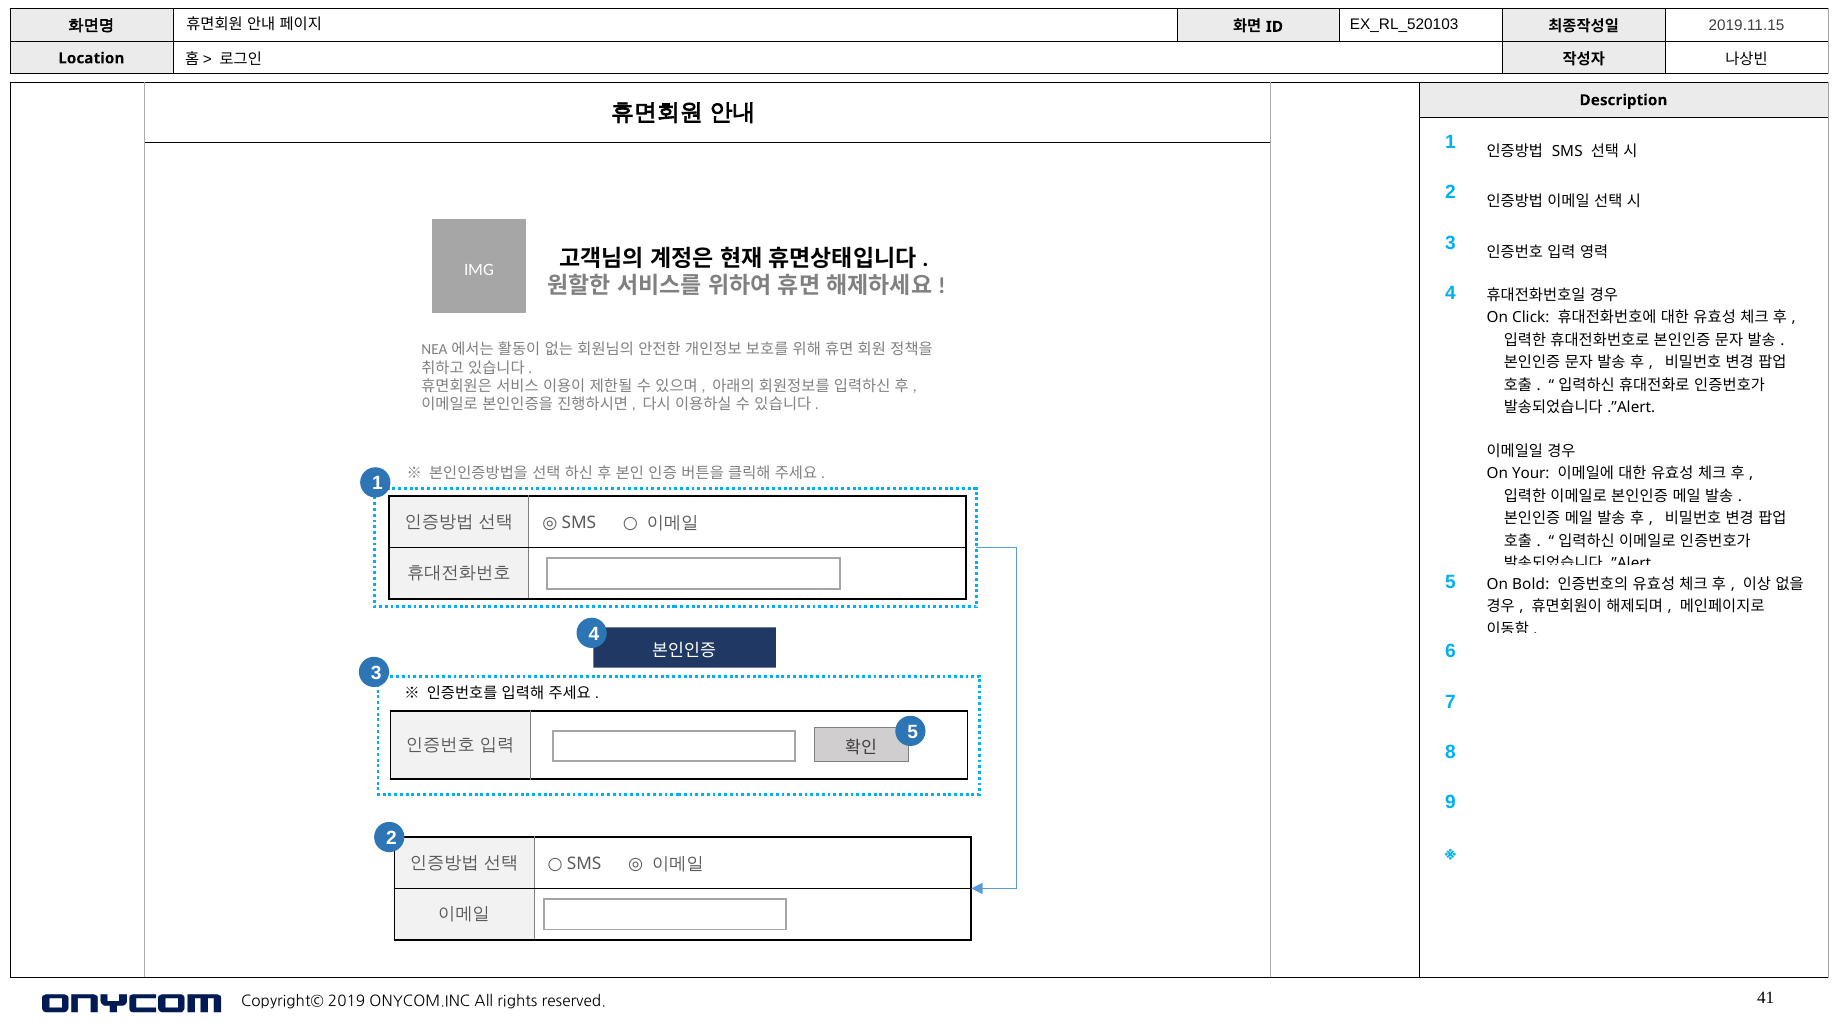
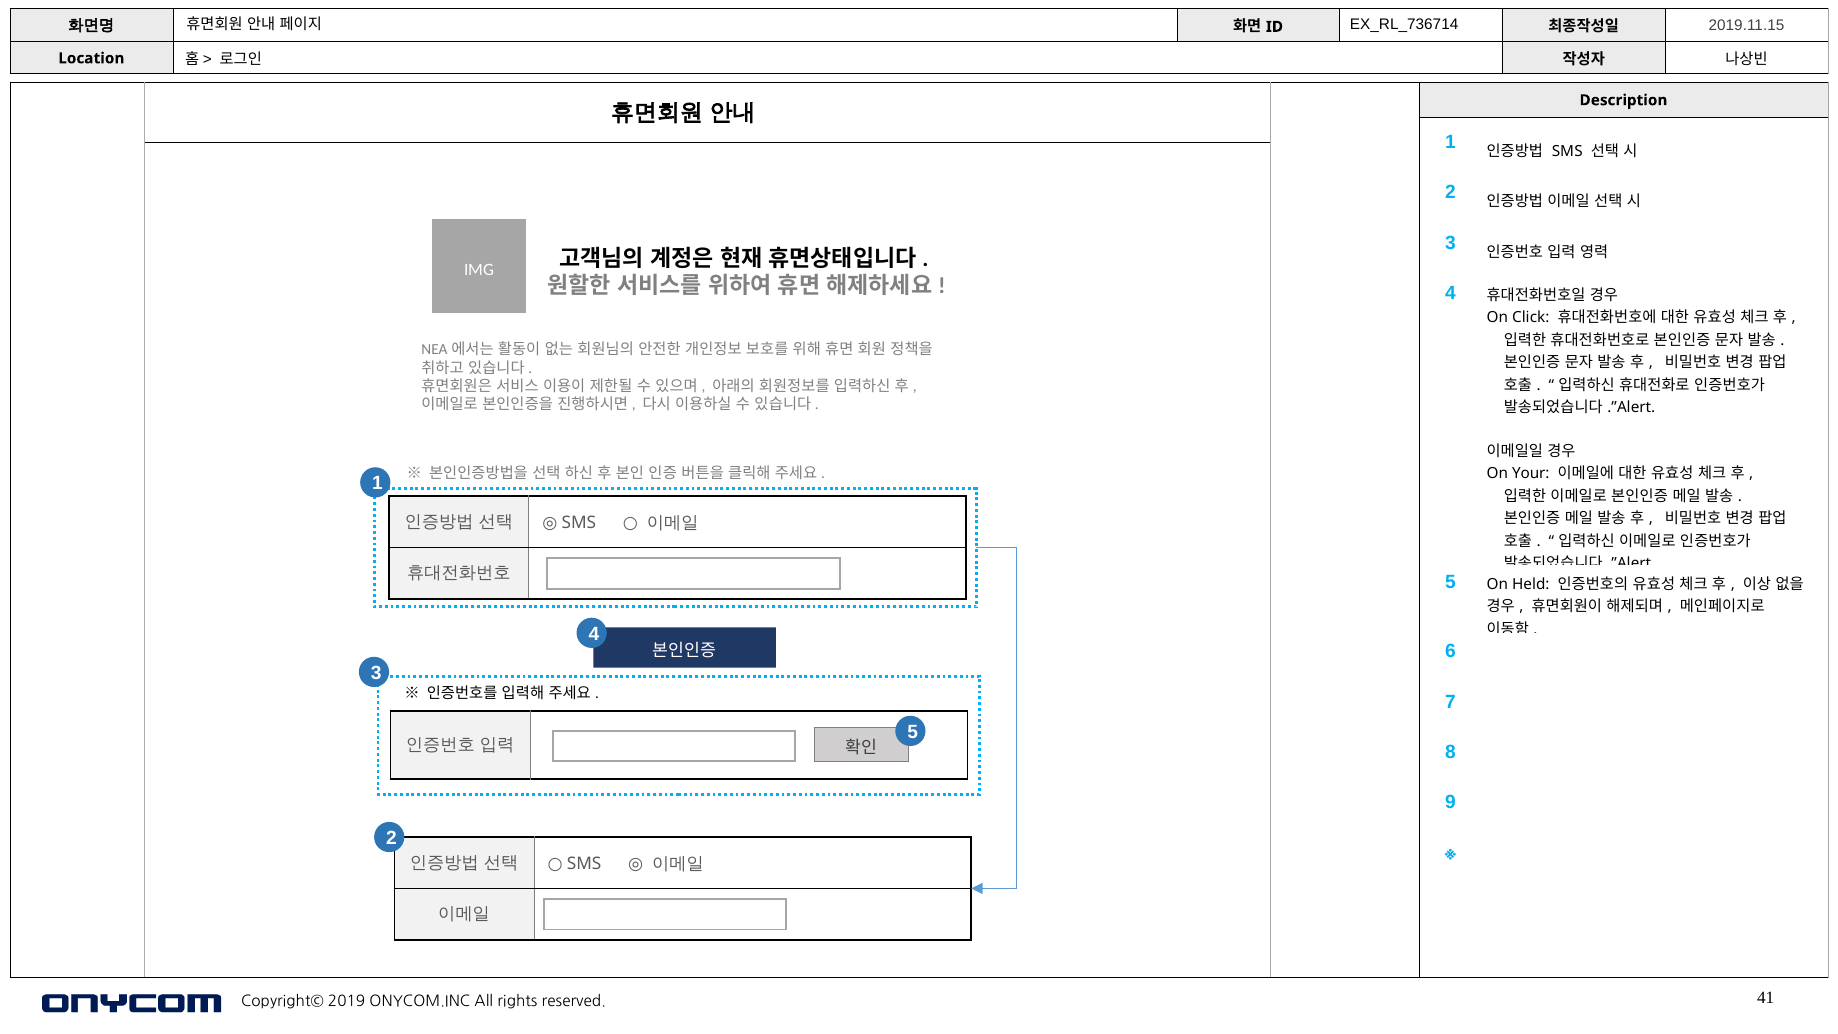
EX_RL_520103: EX_RL_520103 -> EX_RL_736714 (1404, 25)
Bold: Bold -> Held (1531, 584)
